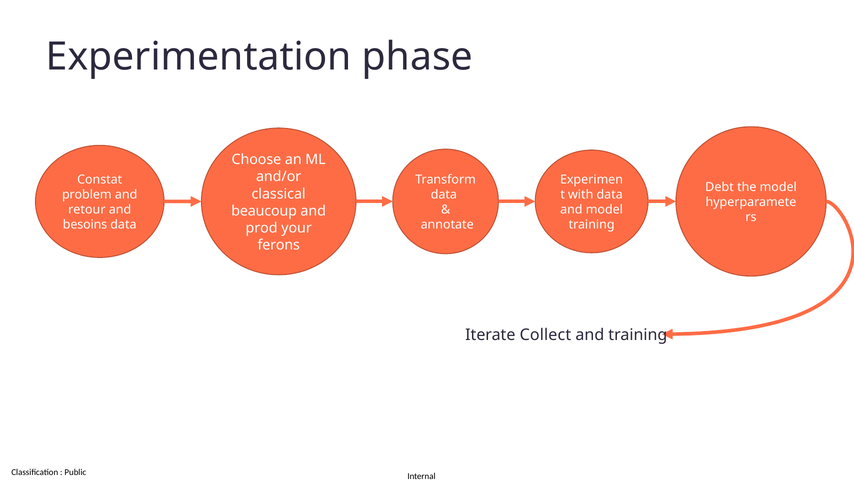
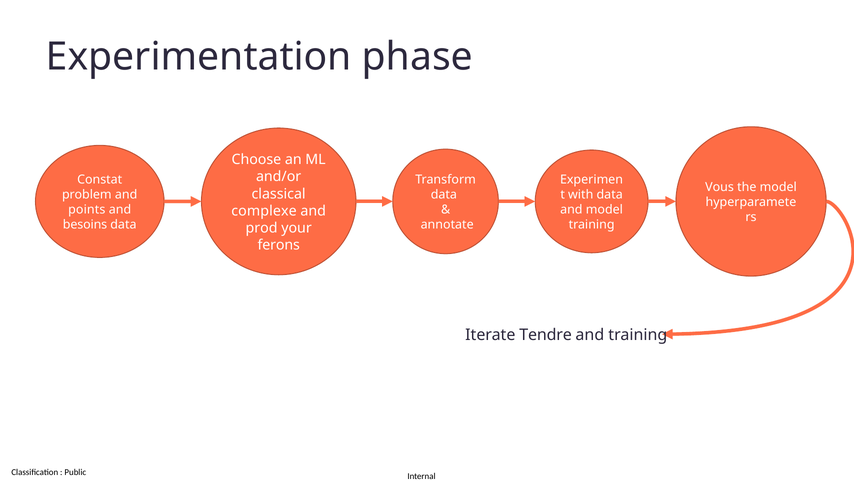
Debt: Debt -> Vous (720, 187)
retour: retour -> points (87, 209)
beaucoup: beaucoup -> complexe (264, 211)
Collect: Collect -> Tendre (546, 335)
